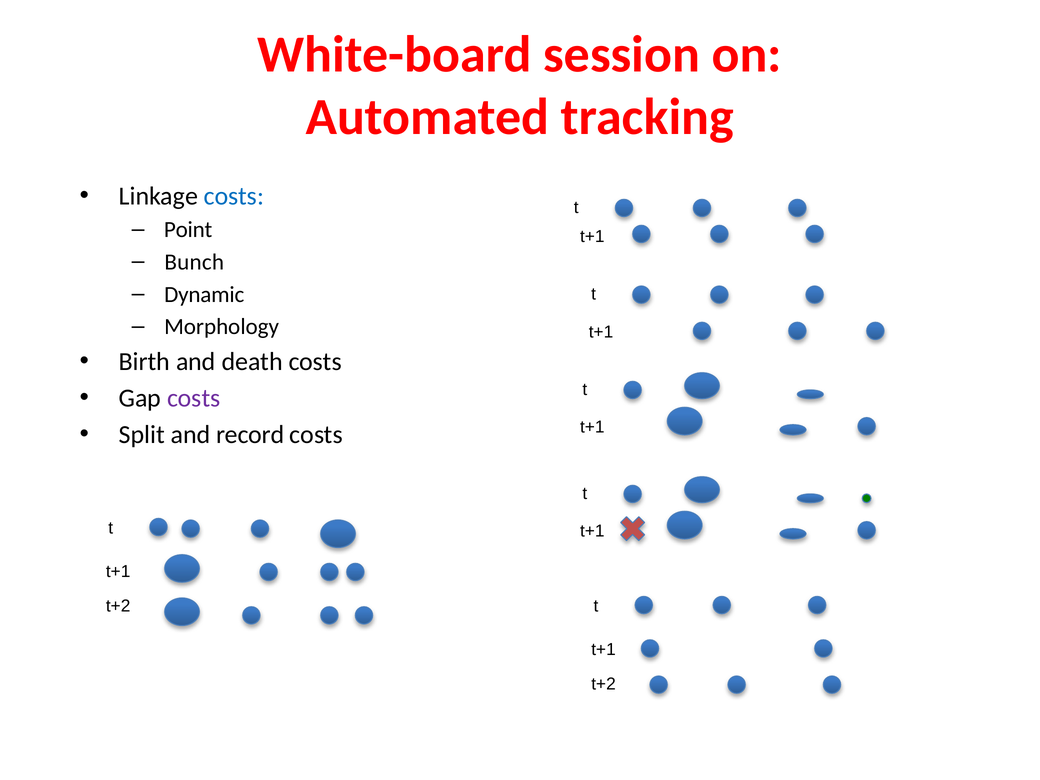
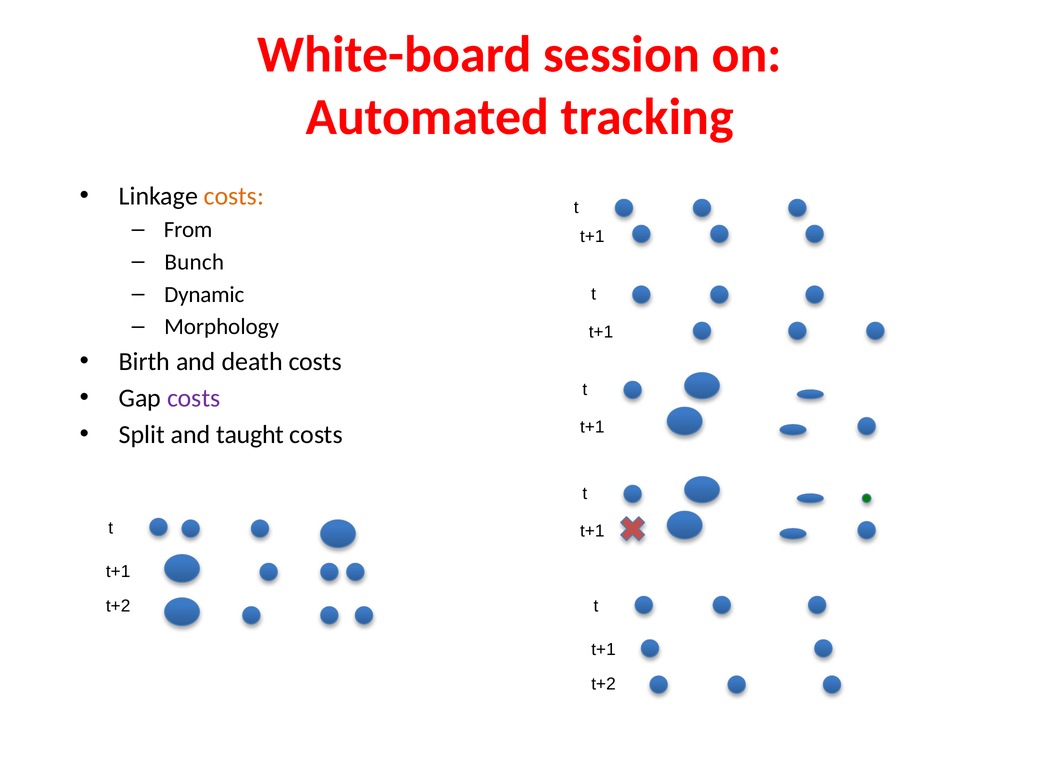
costs colour: blue -> orange (234, 196)
Point: Point -> From (188, 230)
record: record -> taught (250, 435)
